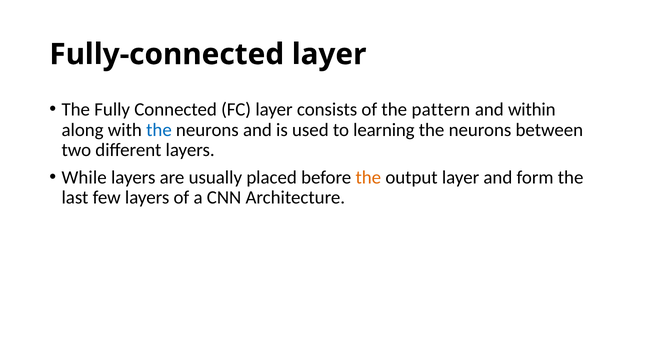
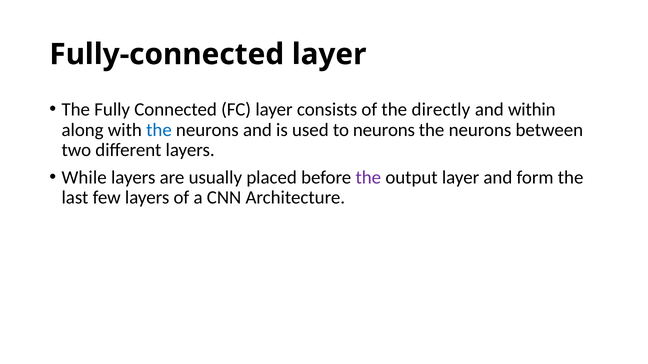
pattern: pattern -> directly (441, 110)
to learning: learning -> neurons (384, 130)
the colour: orange -> purple (368, 178)
